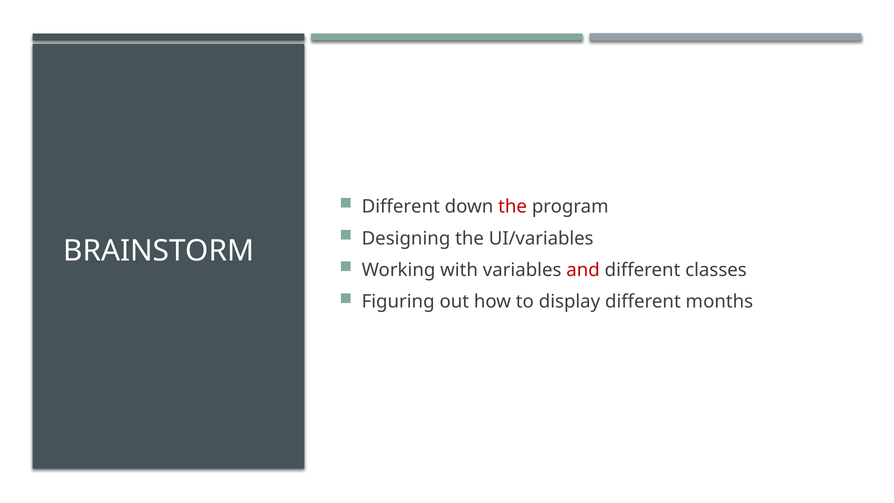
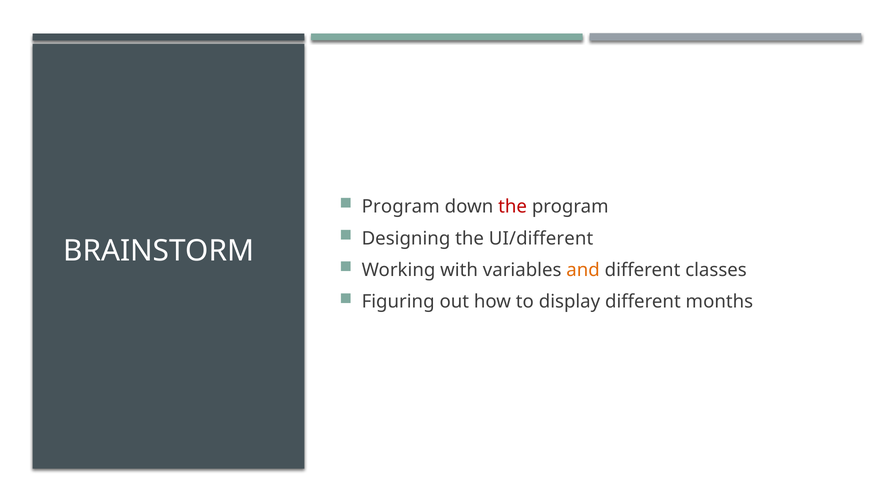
Different: Different -> Program (401, 207)
UI/variables: UI/variables -> UI/different (541, 238)
and colour: red -> orange (583, 270)
